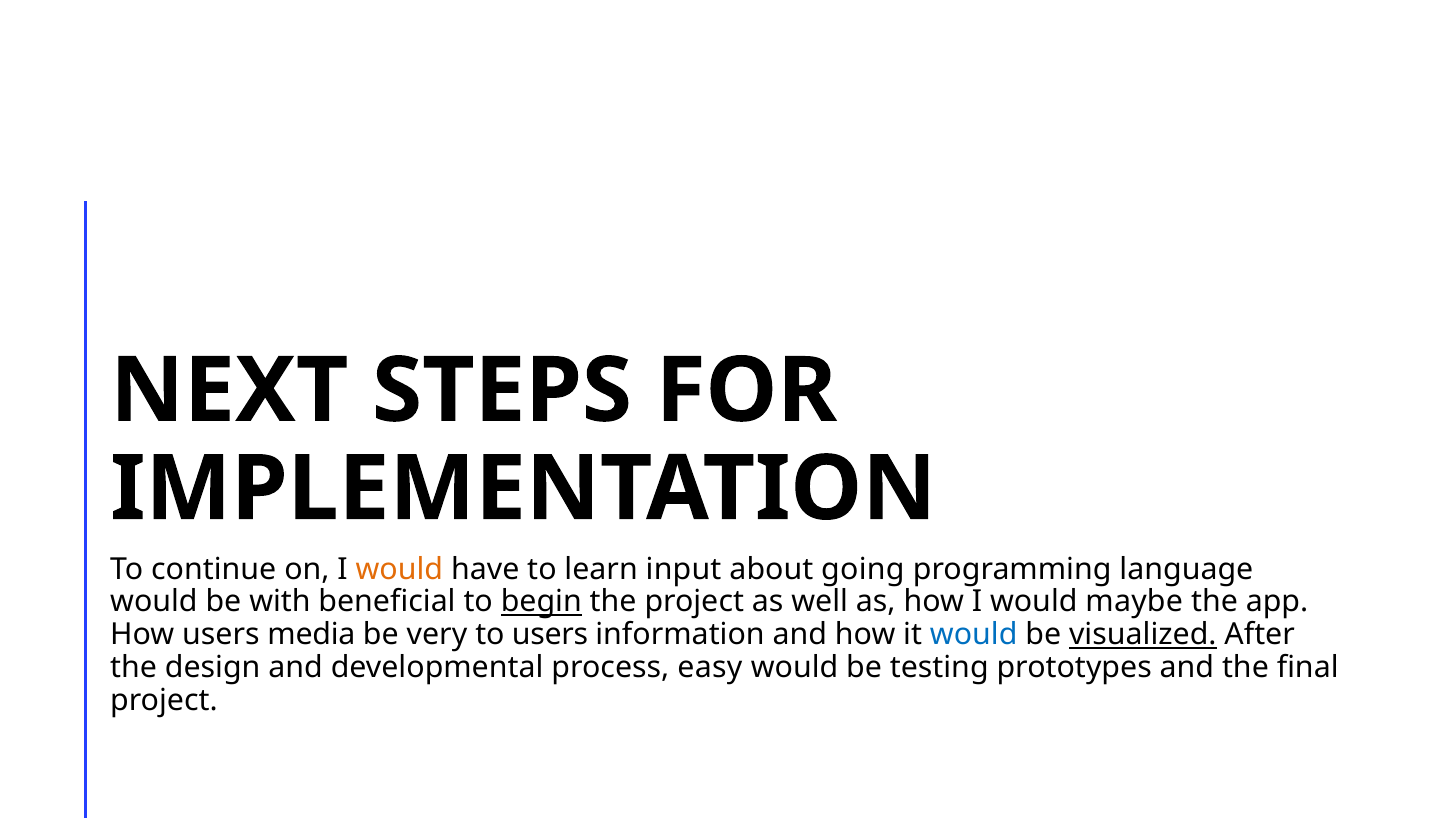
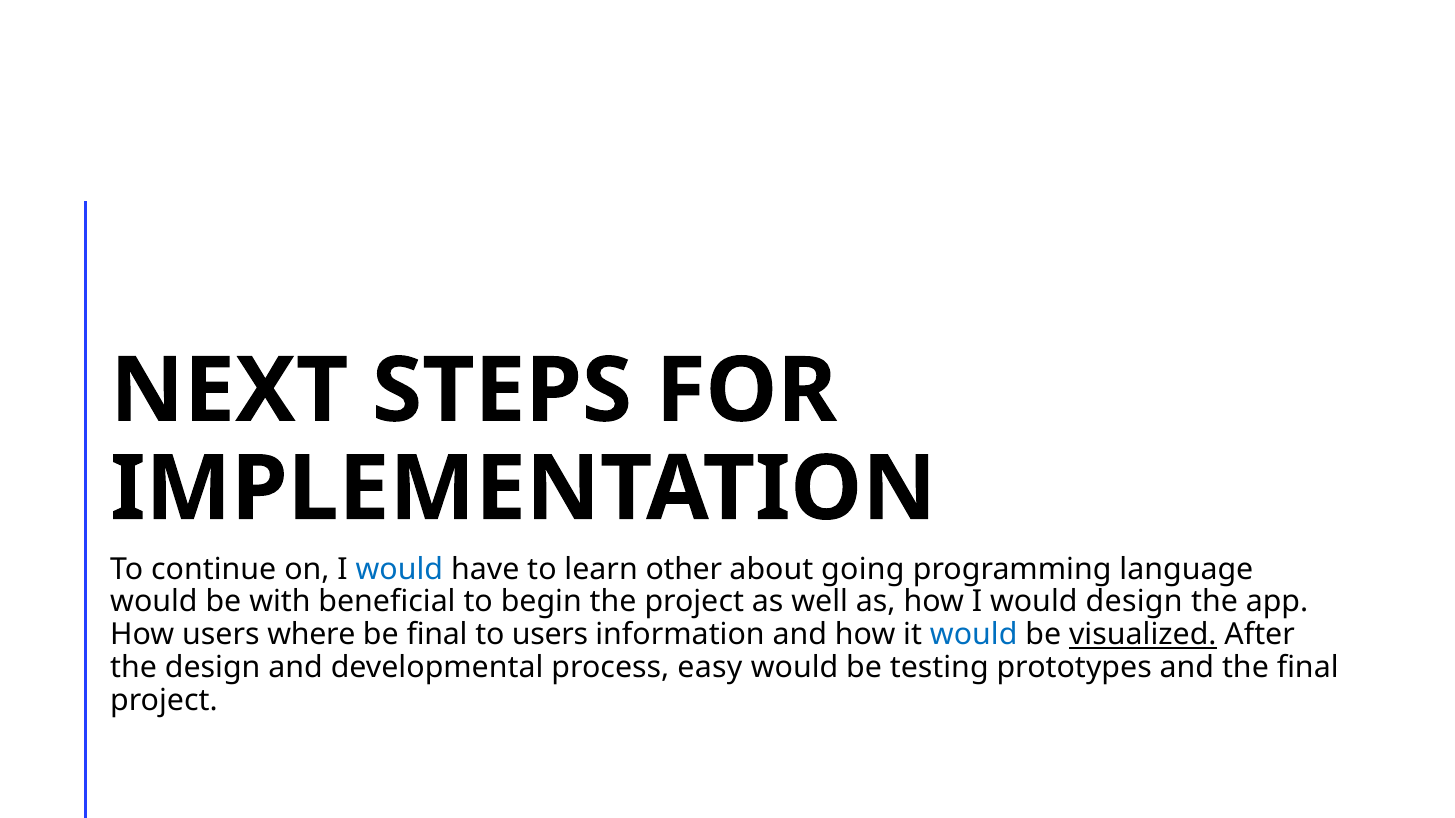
would colour: orange -> blue (399, 569)
input: input -> other (684, 569)
begin underline: present -> none (541, 602)
would maybe: maybe -> design (1134, 602)
media: media -> where (311, 635)
be very: very -> final (437, 635)
